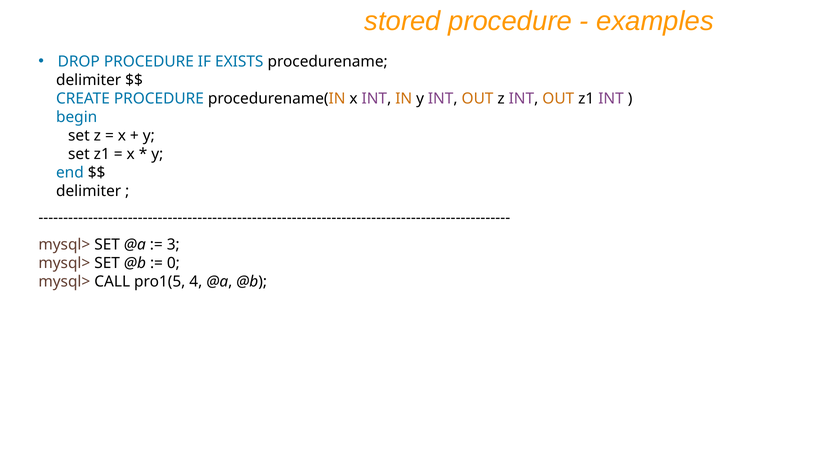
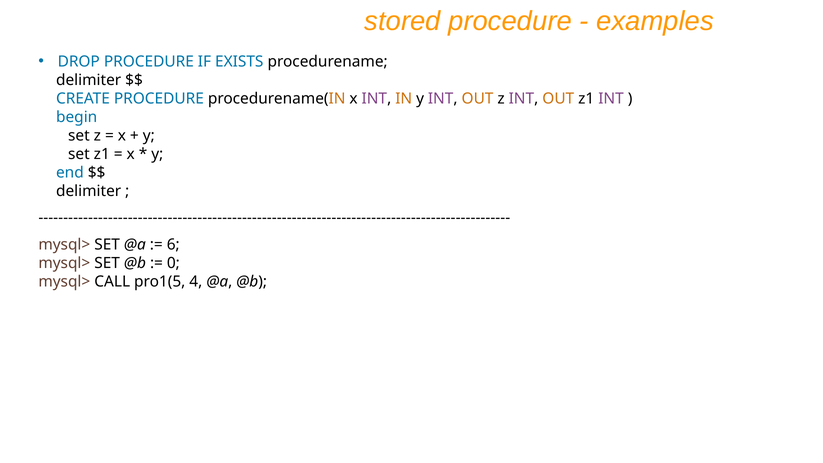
3: 3 -> 6 (173, 245)
